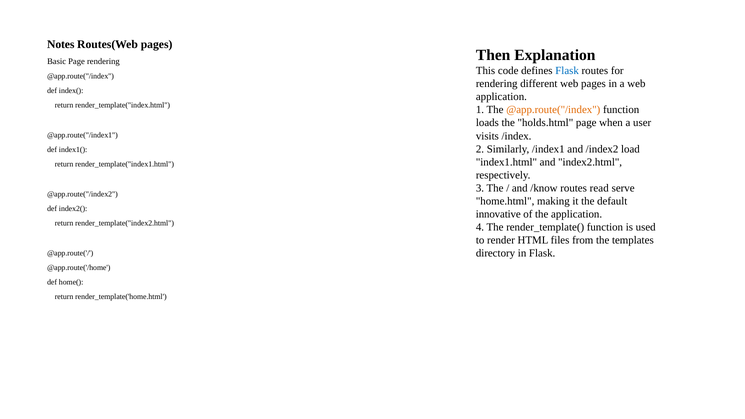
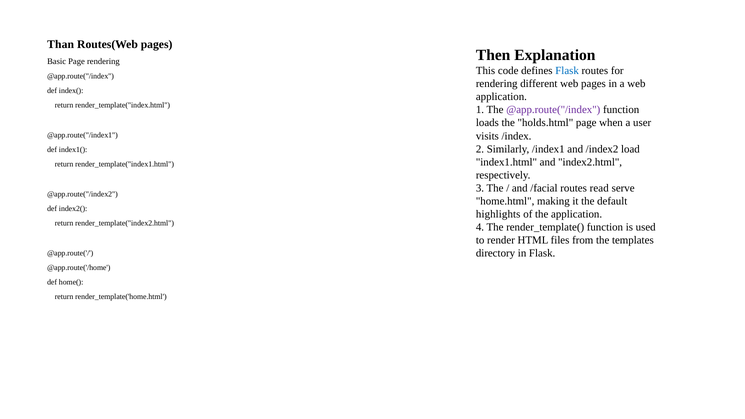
Notes: Notes -> Than (61, 45)
@app.route("/index colour: orange -> purple (553, 110)
/know: /know -> /facial (544, 188)
innovative: innovative -> highlights (498, 214)
